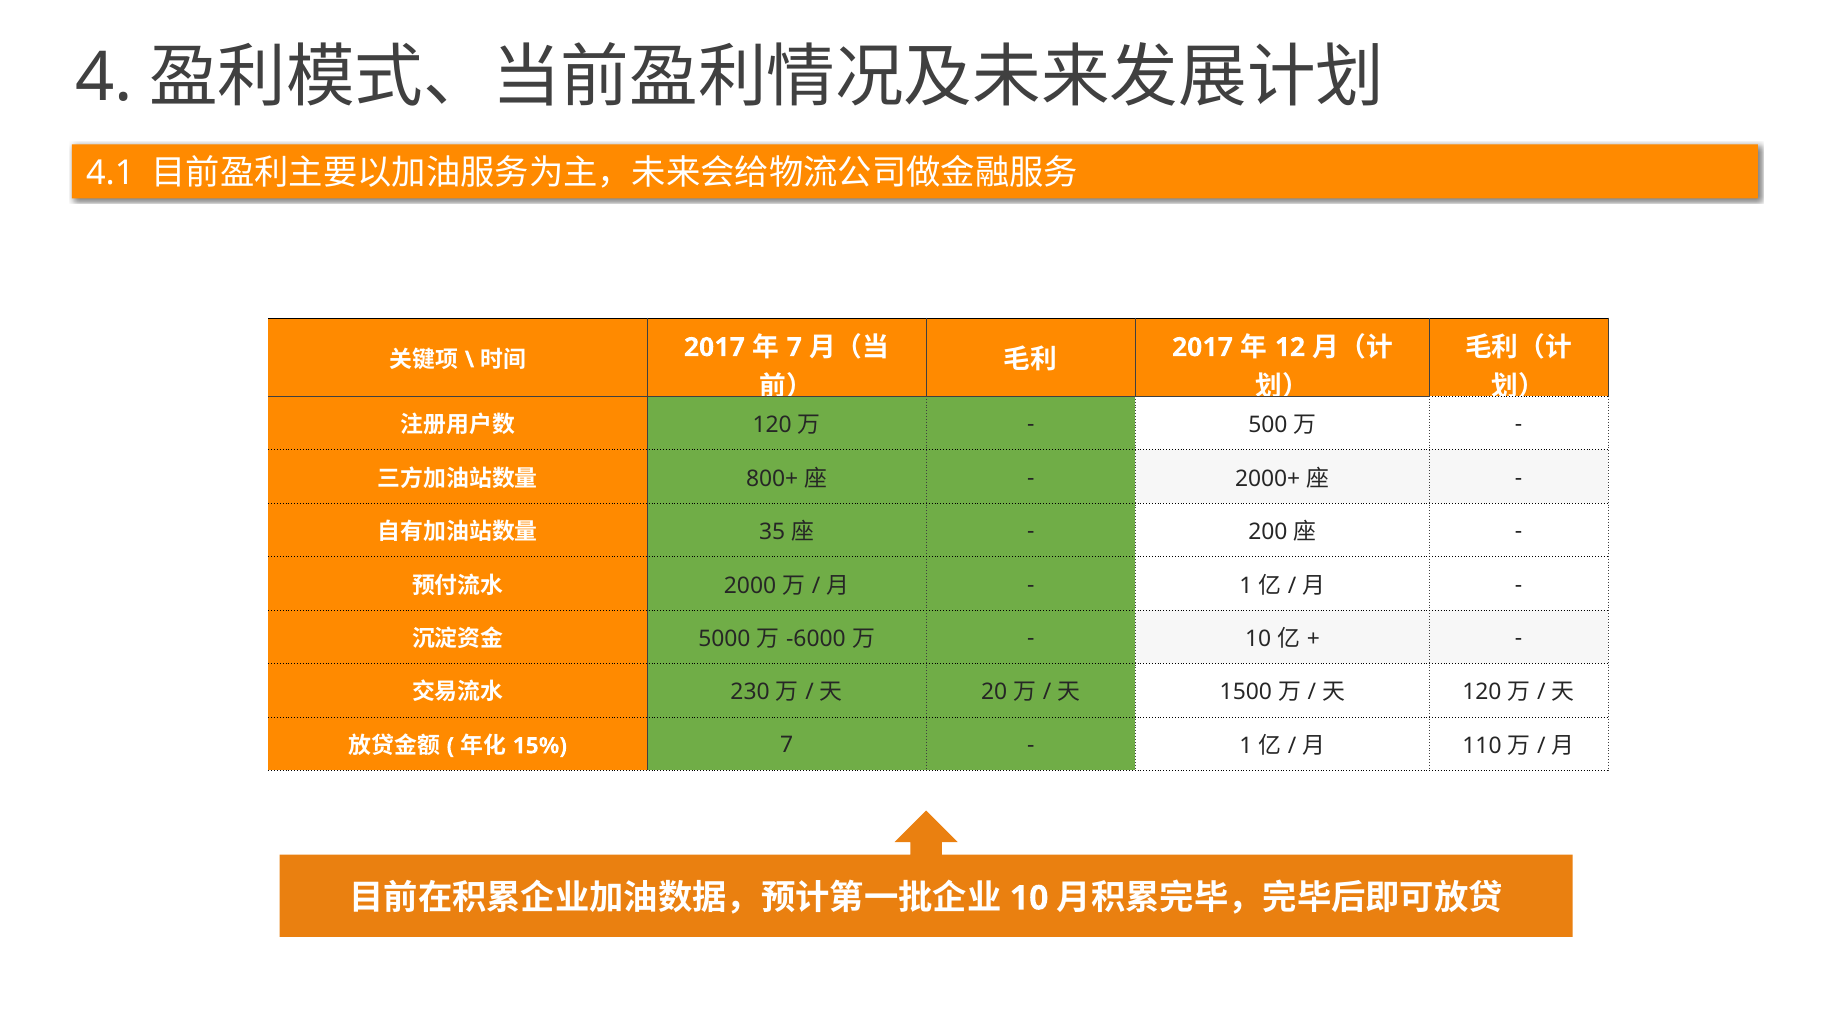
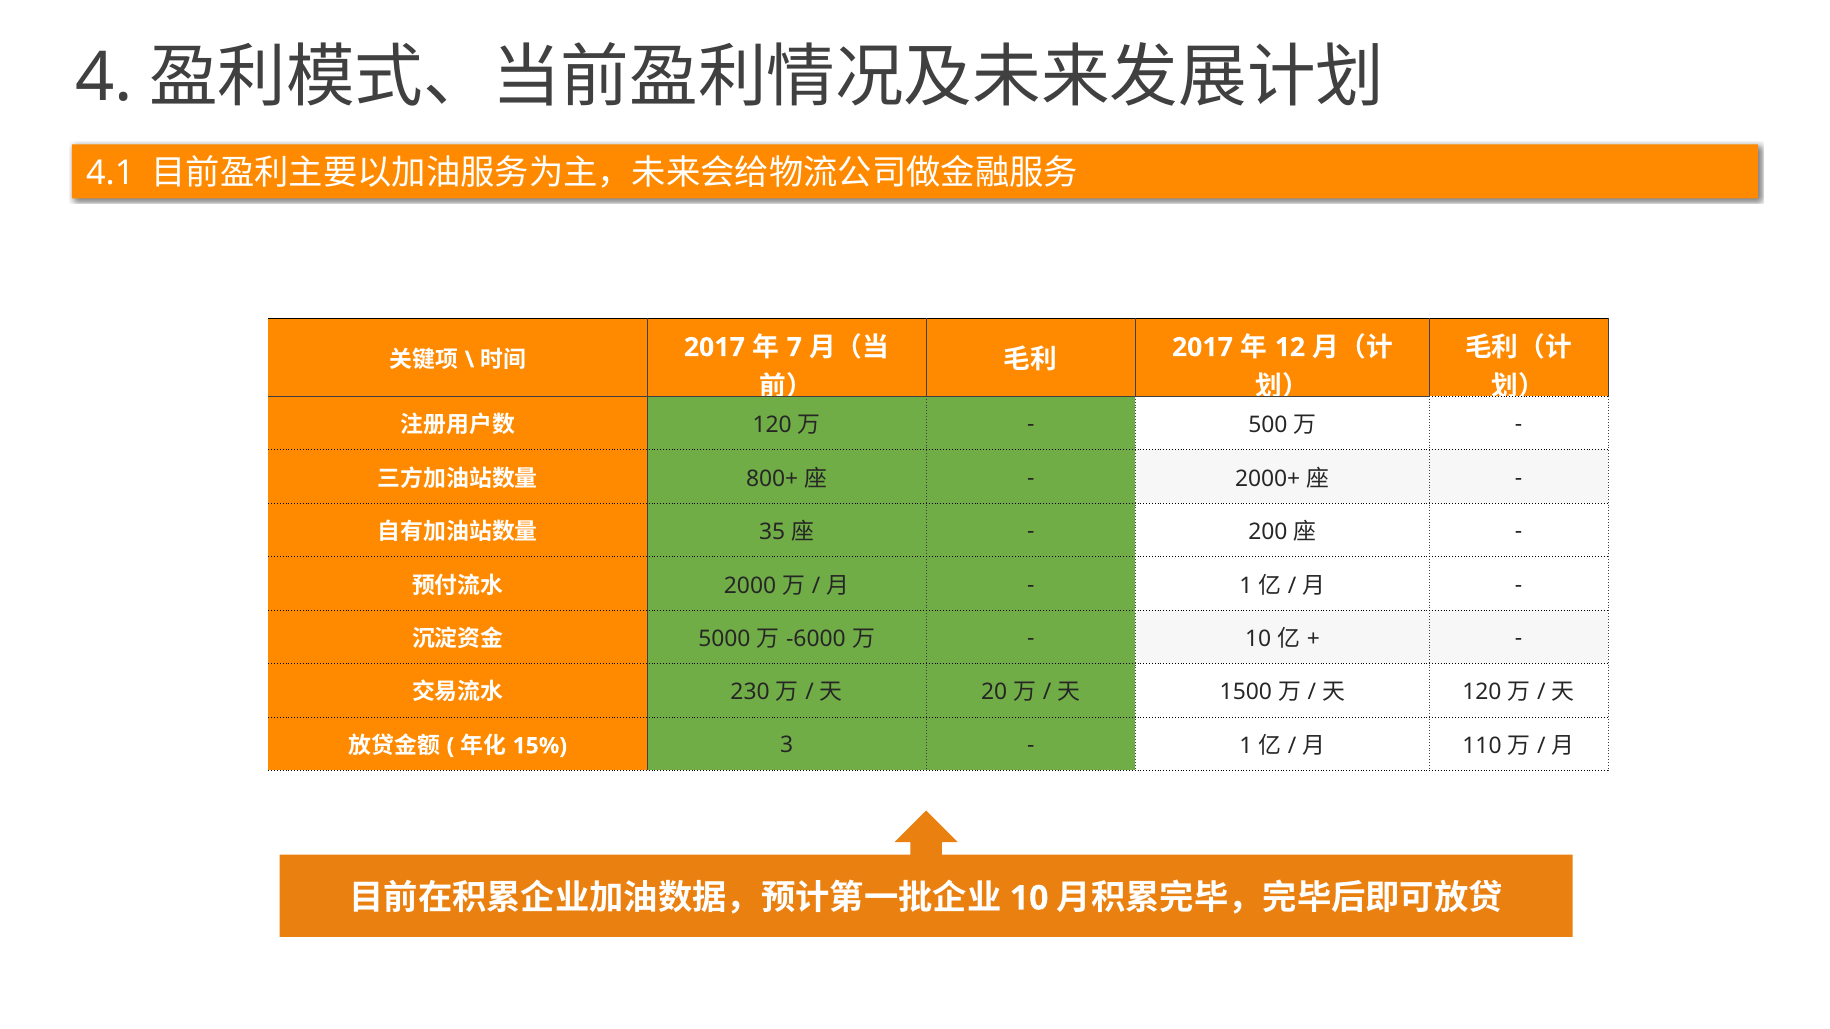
7: 7 -> 3 (787, 745)
